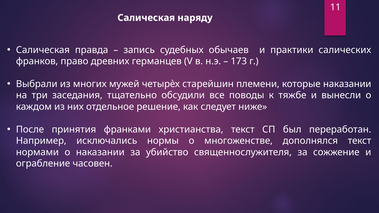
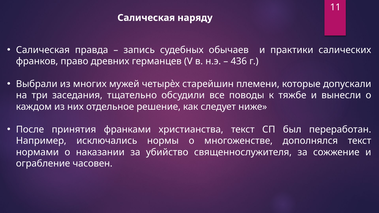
173: 173 -> 436 (239, 61)
которые наказании: наказании -> допускали (347, 84)
